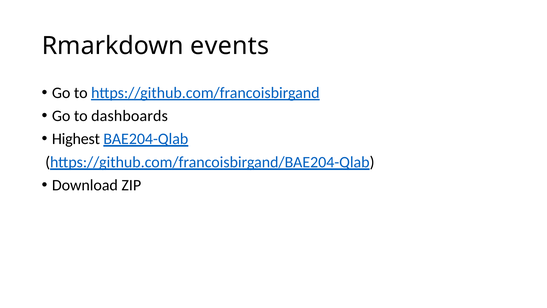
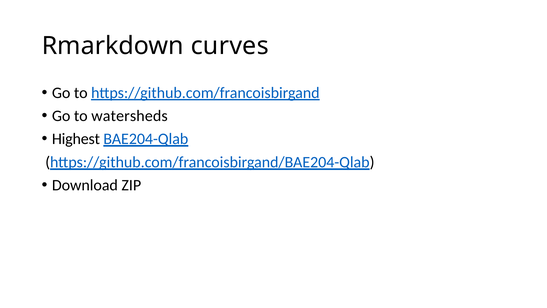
events: events -> curves (230, 46)
dashboards: dashboards -> watersheds (130, 116)
